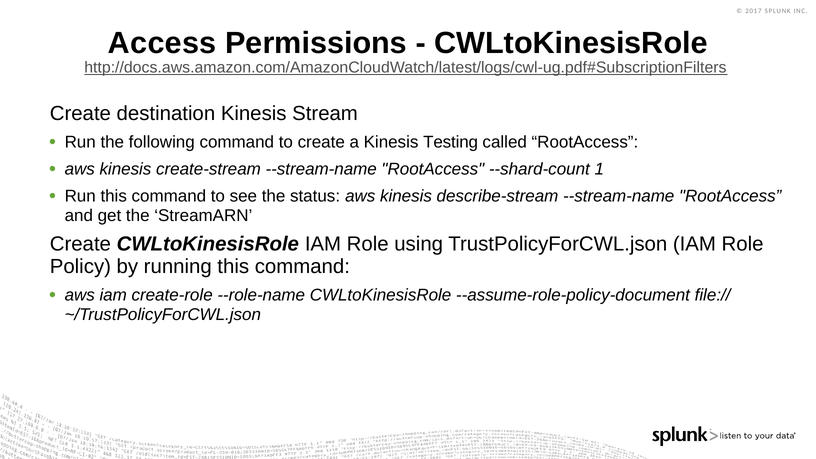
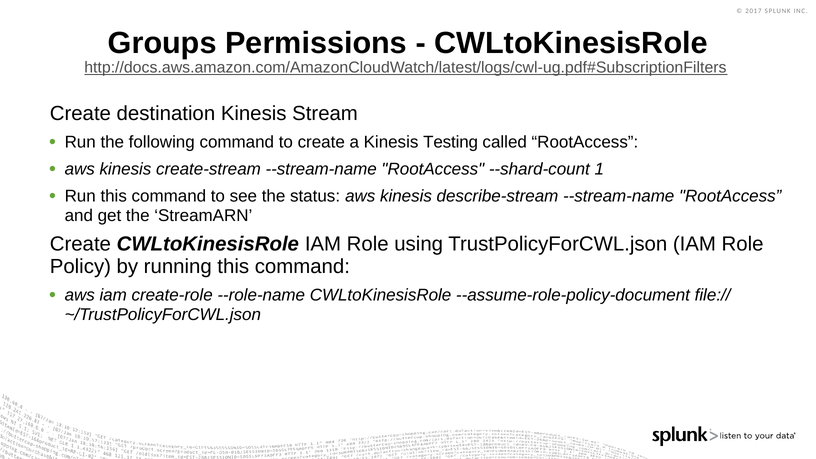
Access: Access -> Groups (162, 43)
